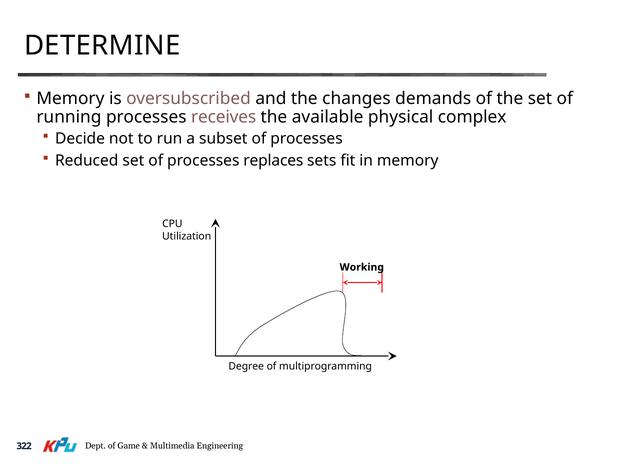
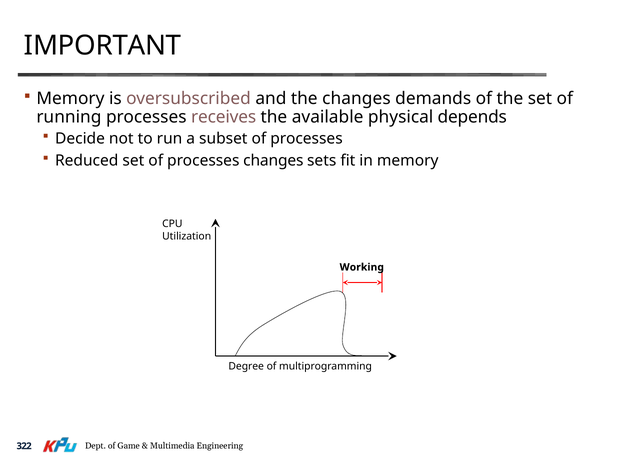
DETERMINE: DETERMINE -> IMPORTANT (103, 46)
complex: complex -> depends (472, 117)
processes replaces: replaces -> changes (273, 160)
